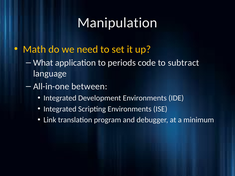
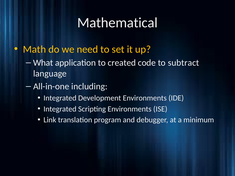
Manipulation: Manipulation -> Mathematical (117, 23)
periods: periods -> created (122, 63)
between: between -> including (89, 87)
